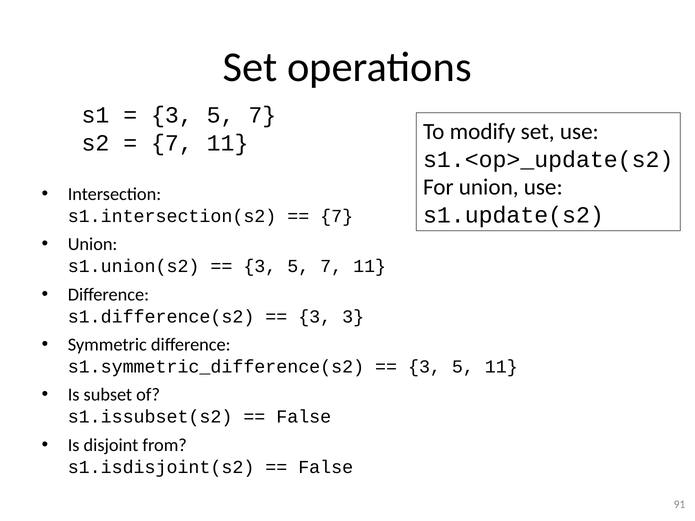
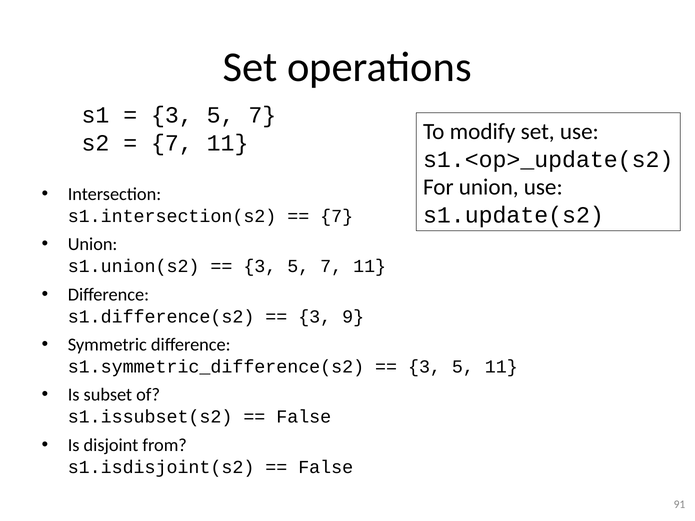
3 3: 3 -> 9 (353, 317)
